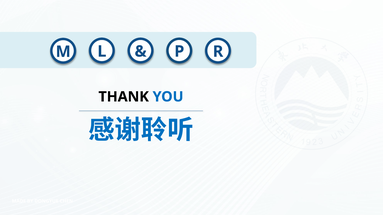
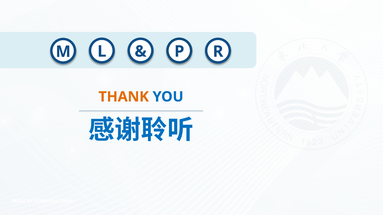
THANK colour: black -> orange (124, 97)
